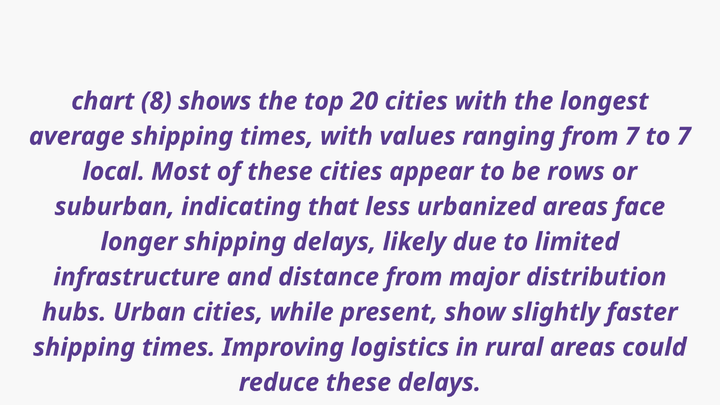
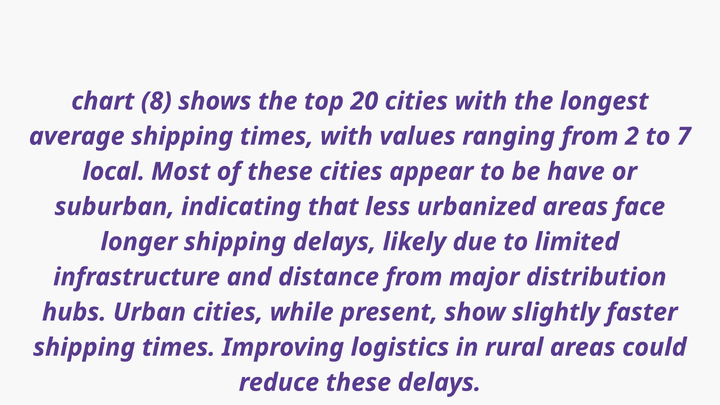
from 7: 7 -> 2 (632, 136)
rows: rows -> have (576, 172)
